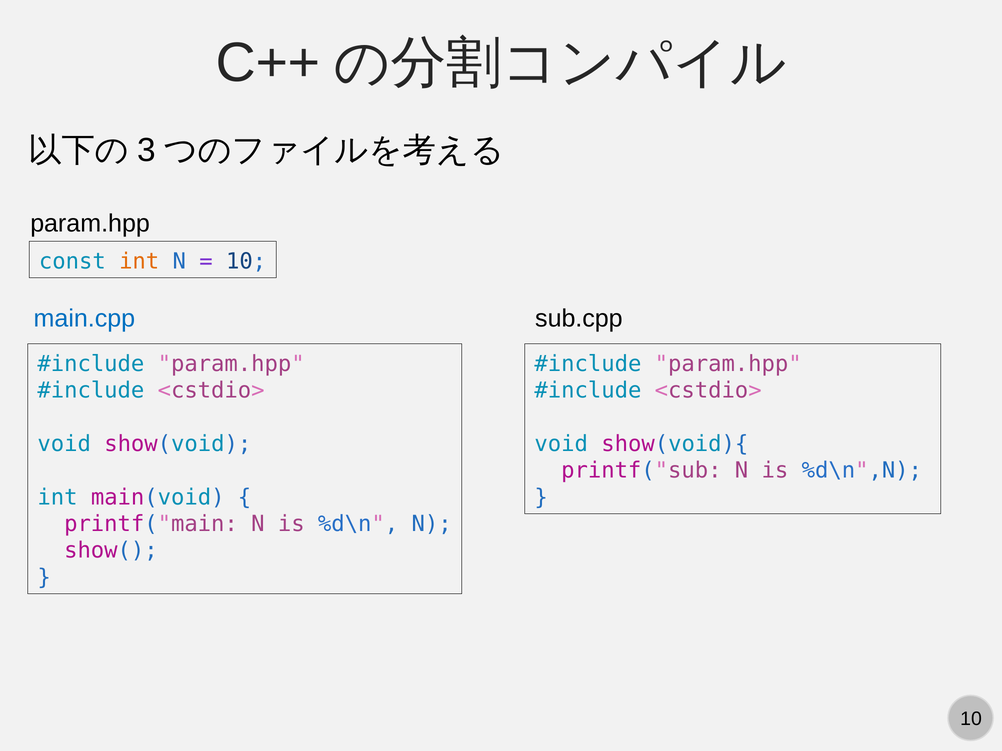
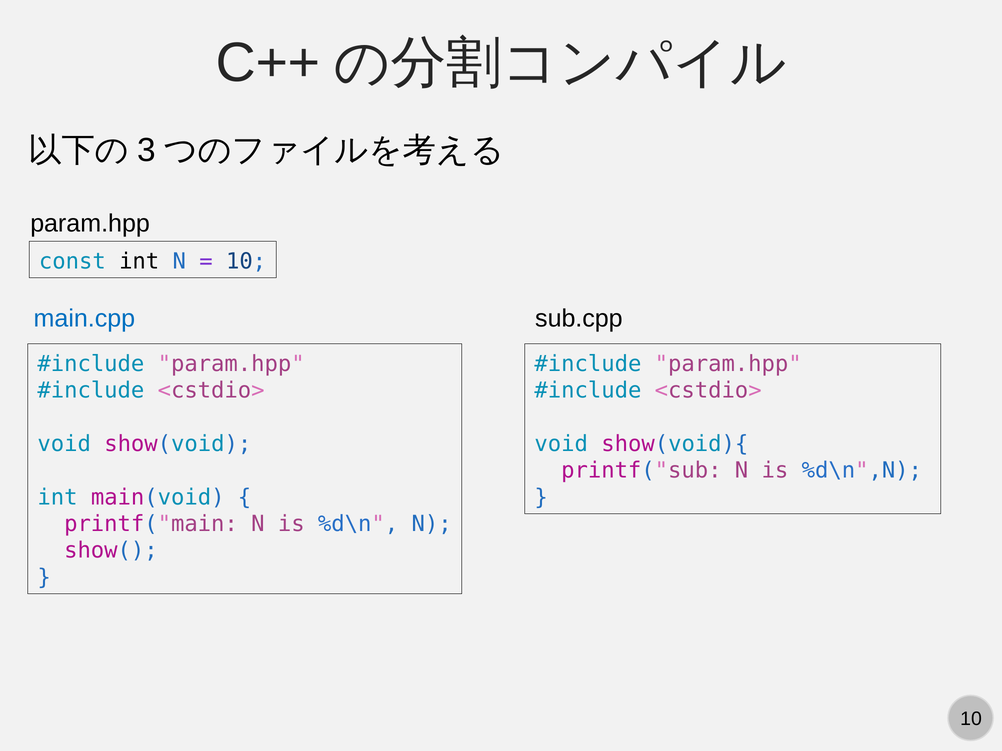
int colour: orange -> black (139, 261)
